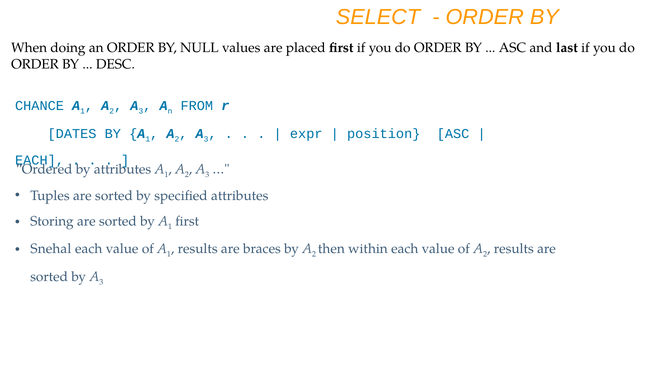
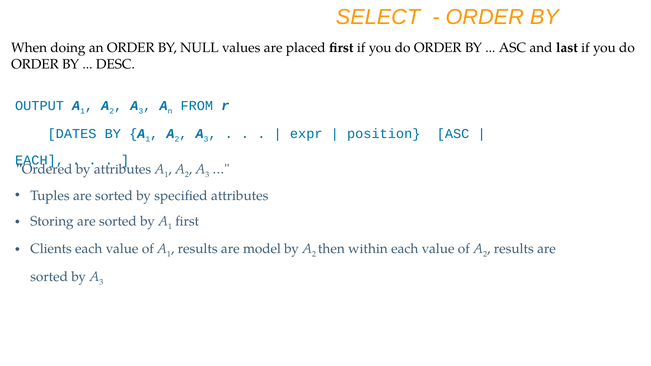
CHANCE: CHANCE -> OUTPUT (39, 106)
Snehal: Snehal -> Clients (51, 249)
braces: braces -> model (262, 249)
